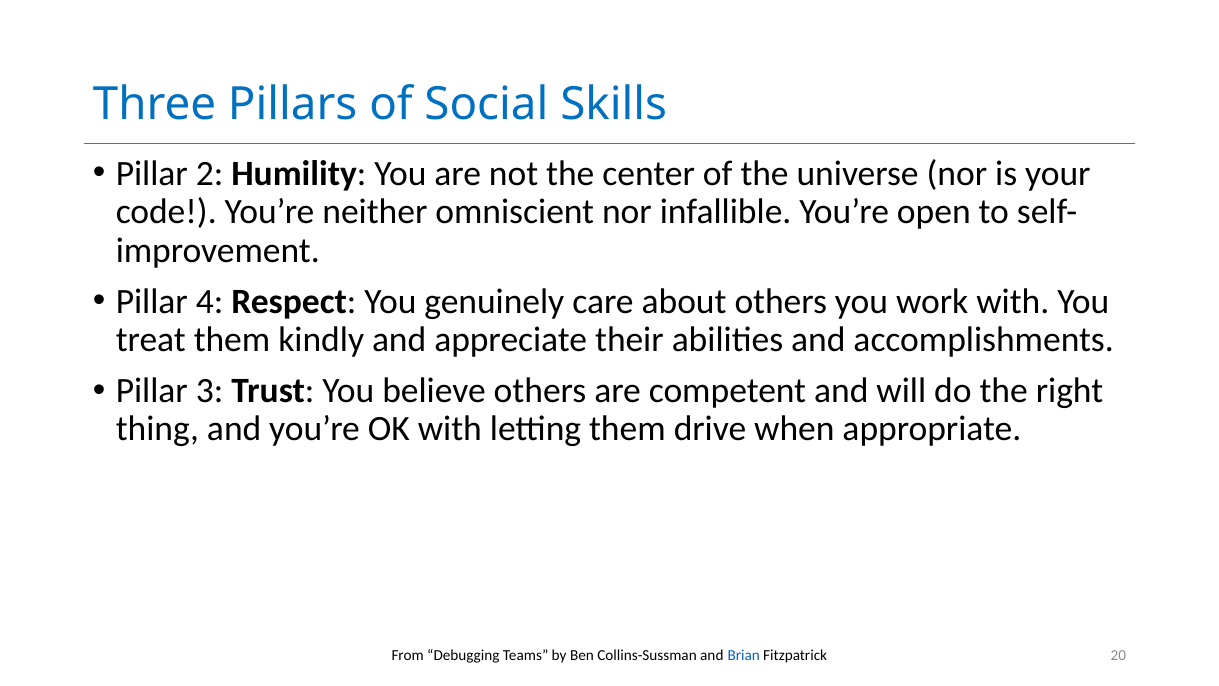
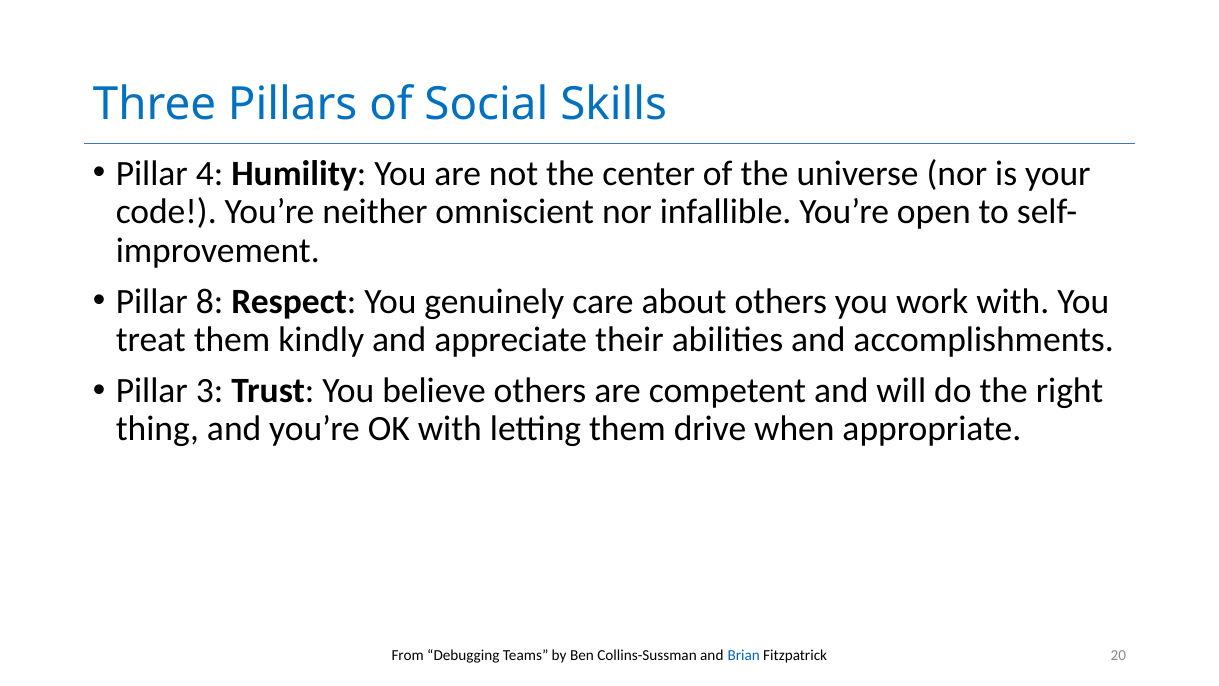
2: 2 -> 4 (210, 173)
4: 4 -> 8 (210, 301)
